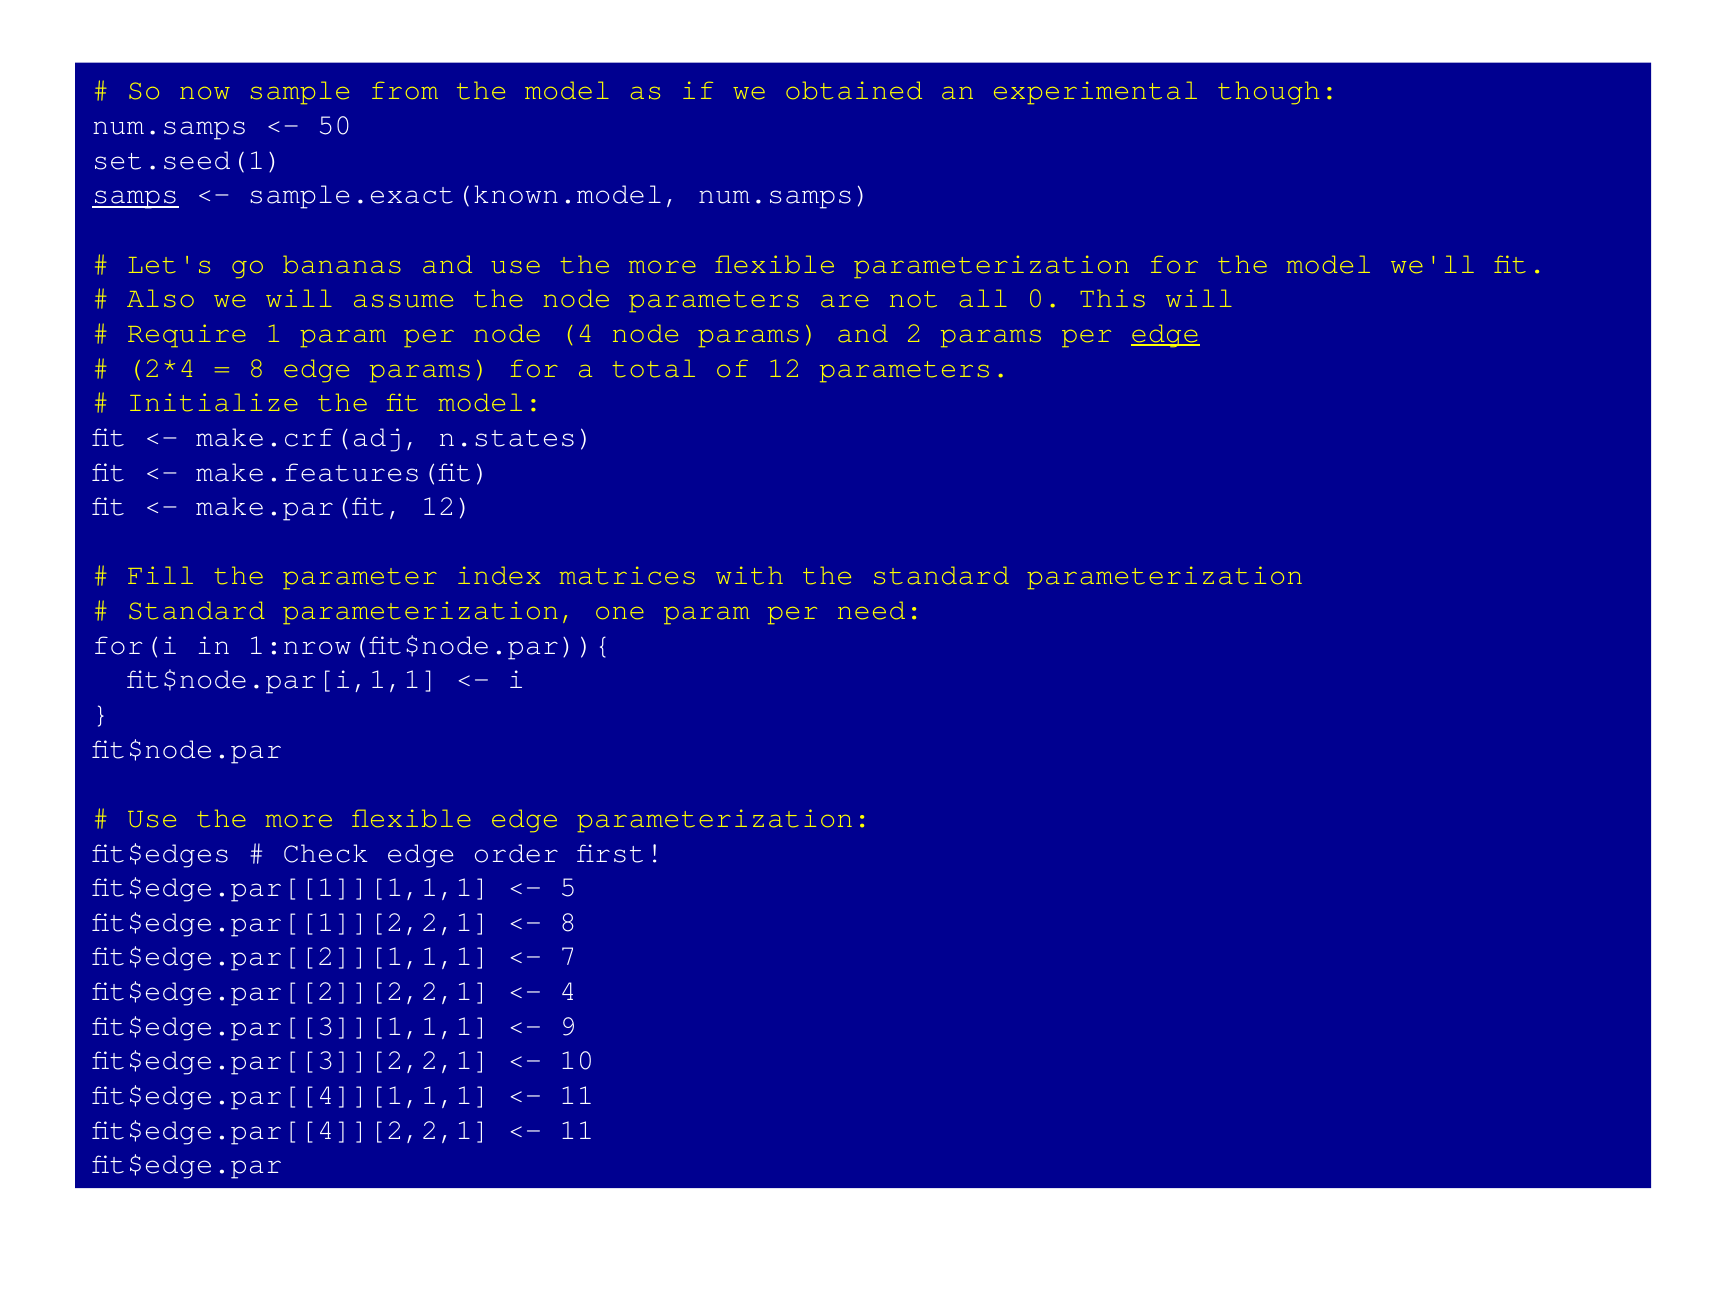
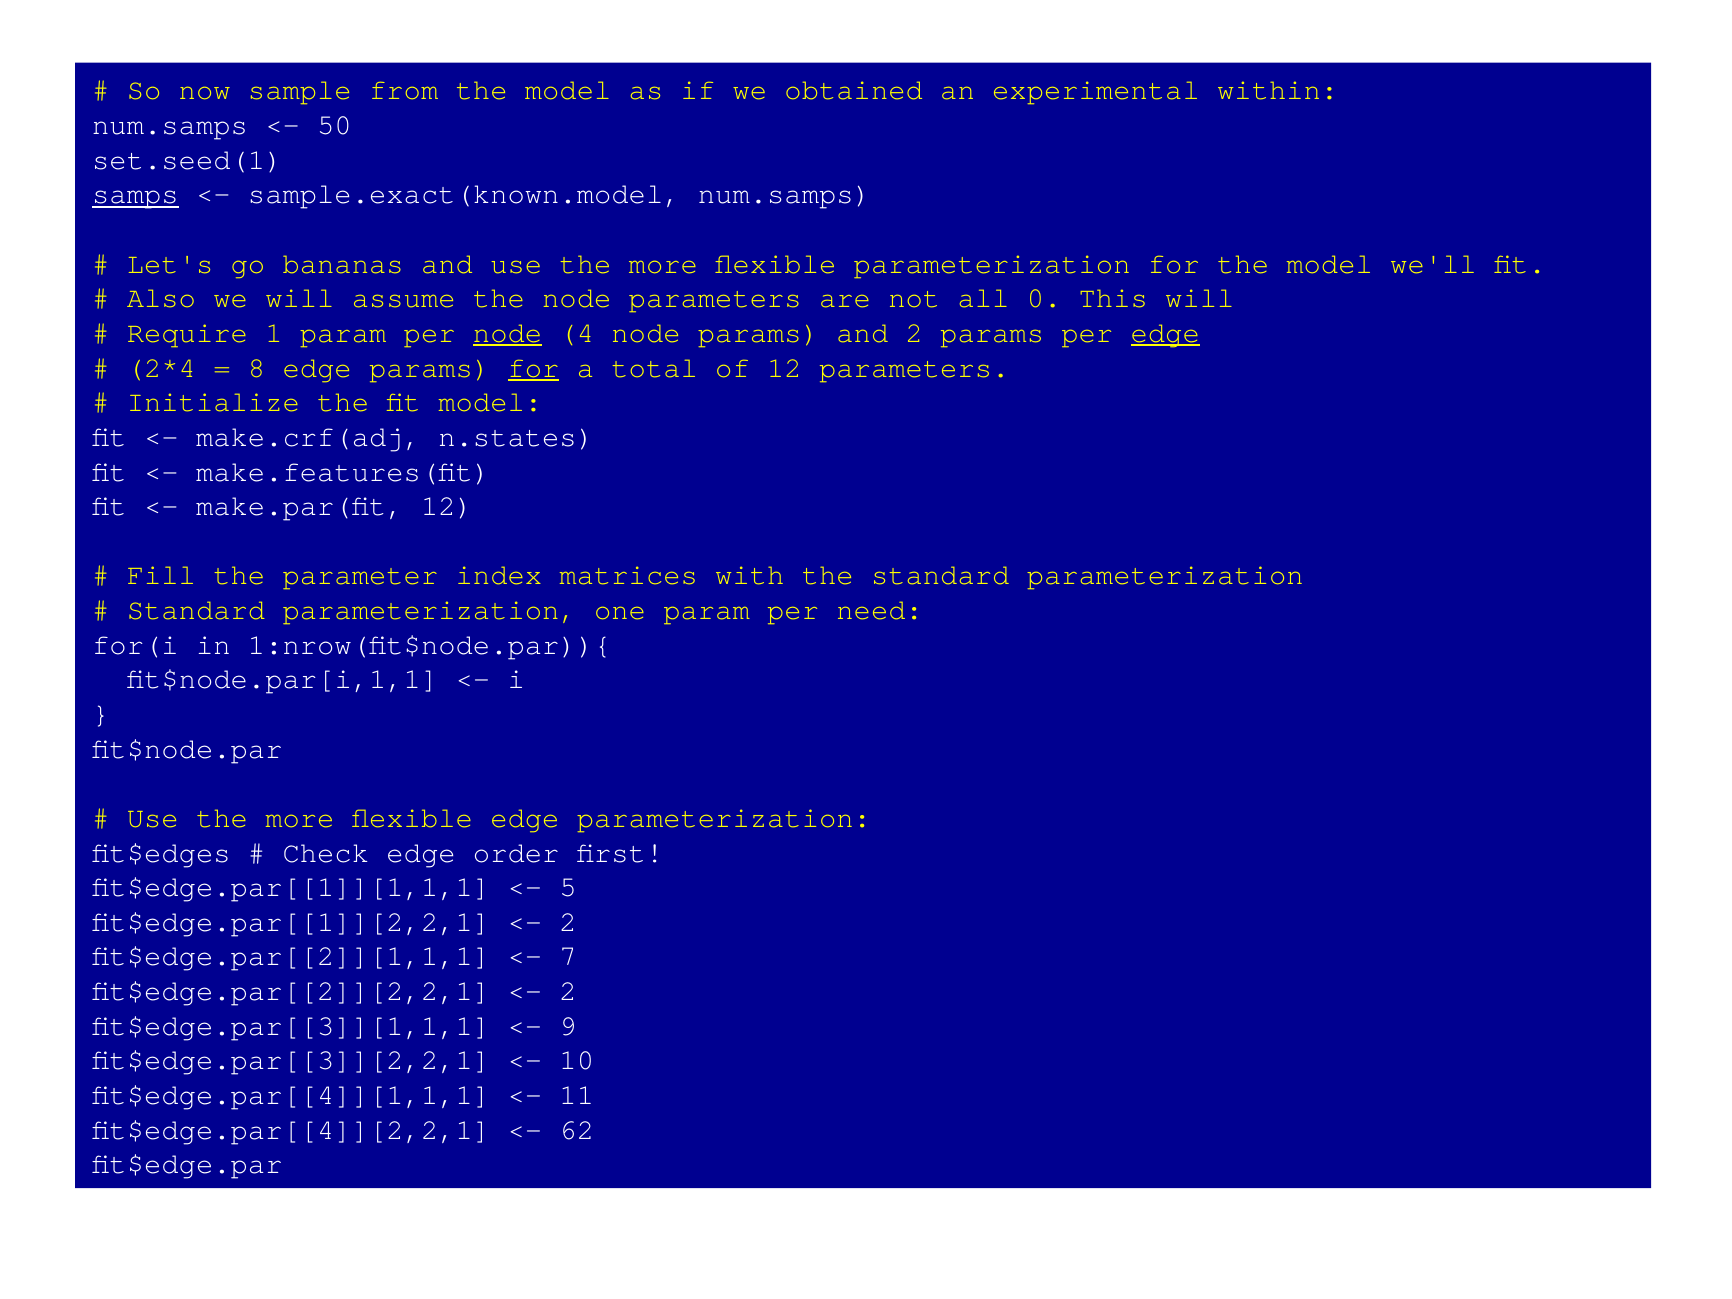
though: though -> within (1278, 90)
node underline: none -> present (508, 333)
for underline: none -> present (534, 368)
8: 8 -> 2 (568, 922)
4: 4 -> 2 (568, 991)
11: 11 -> 62 (577, 1130)
